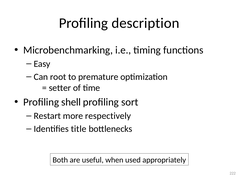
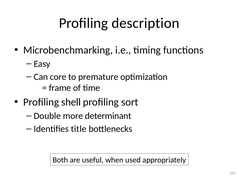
root: root -> core (58, 77)
setter: setter -> frame (60, 88)
Restart: Restart -> Double (47, 116)
respectively: respectively -> determinant (108, 116)
